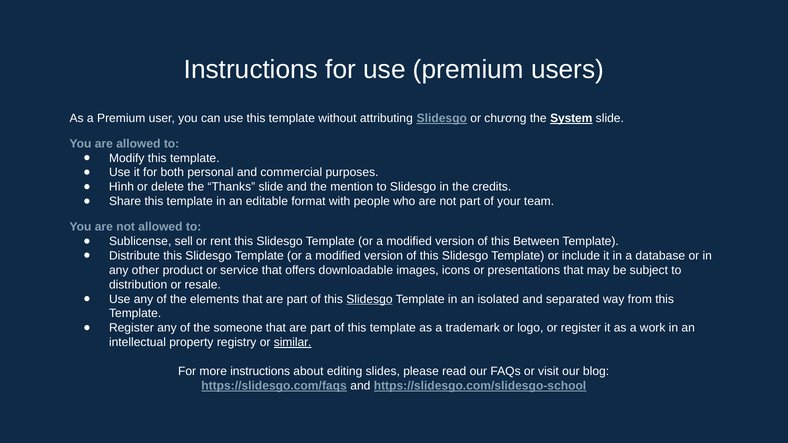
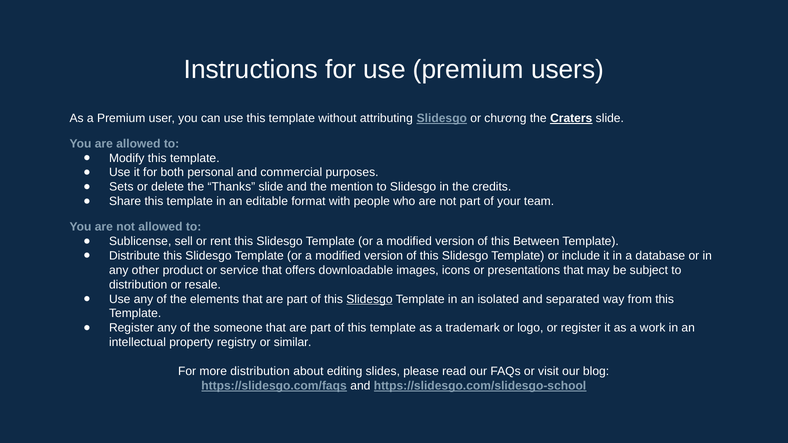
System: System -> Craters (571, 118)
Hình: Hình -> Sets (121, 187)
similar underline: present -> none (293, 343)
more instructions: instructions -> distribution (260, 372)
